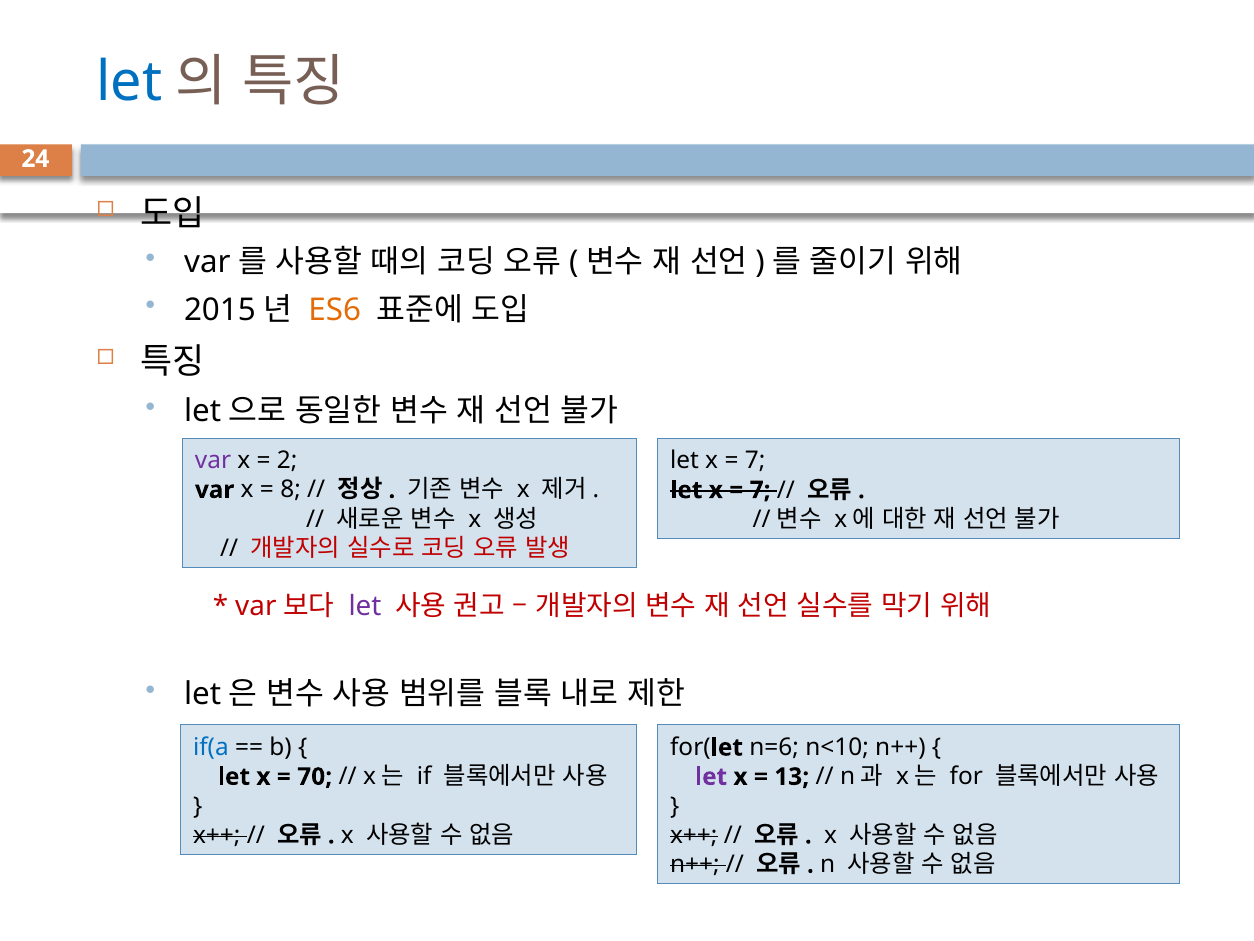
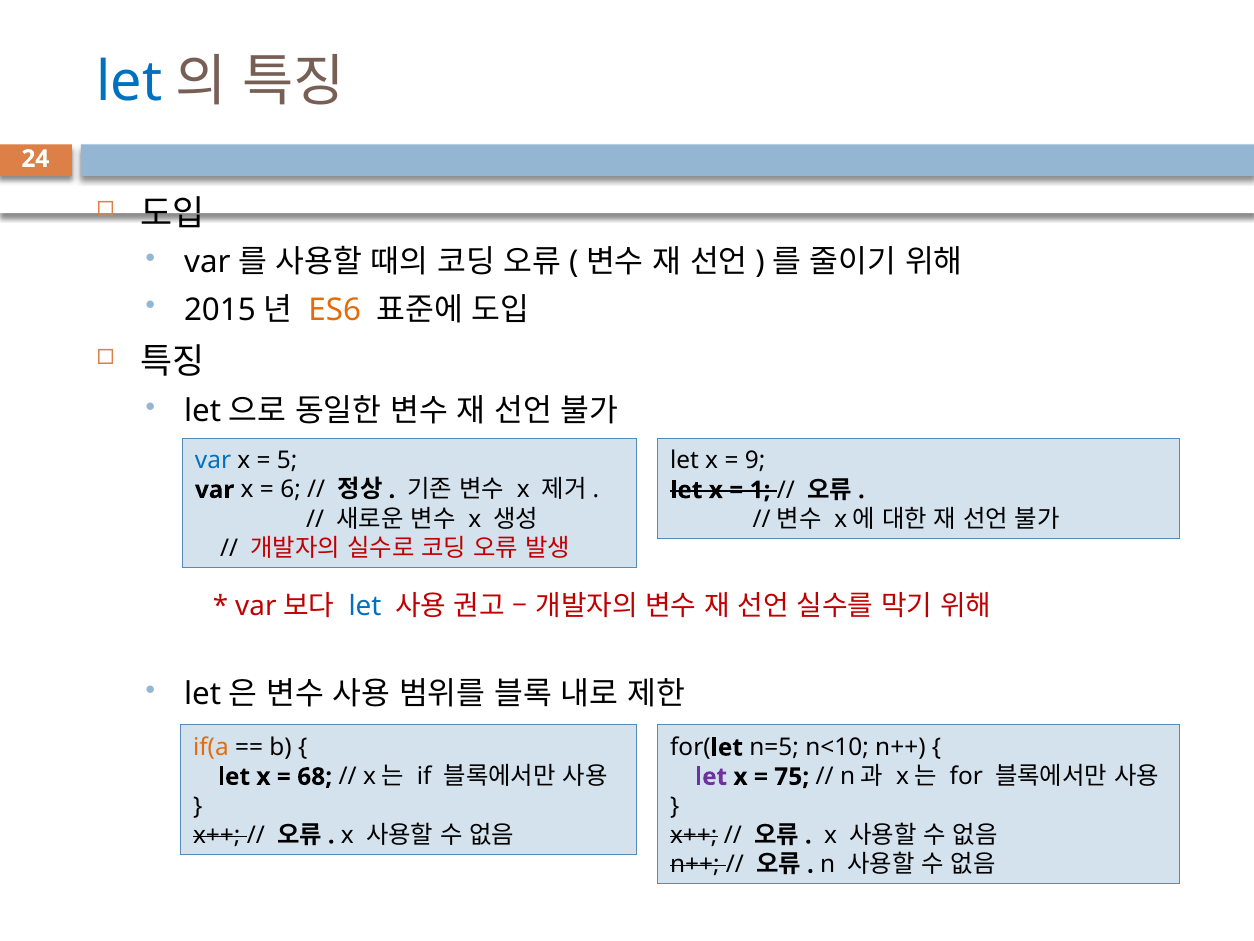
var colour: purple -> blue (213, 460)
2: 2 -> 5 (287, 460)
7: 7 -> 9 (755, 461)
8: 8 -> 6 (291, 490)
7: 7 -> 1 (760, 490)
let colour: purple -> blue (365, 606)
if(a colour: blue -> orange (211, 747)
n=6: n=6 -> n=5 (774, 747)
70: 70 -> 68 (315, 776)
13: 13 -> 75 (792, 776)
